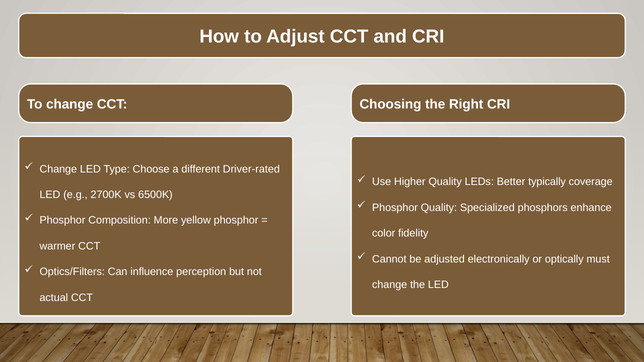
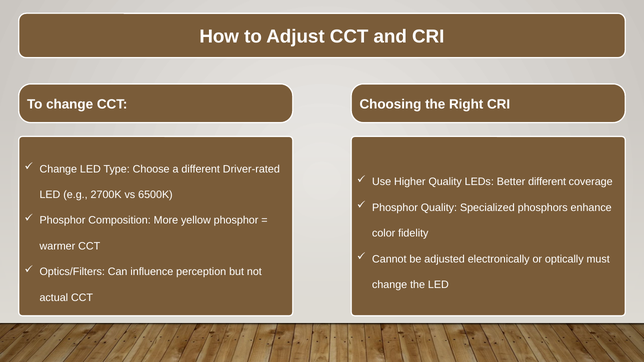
Better typically: typically -> different (547, 182)
